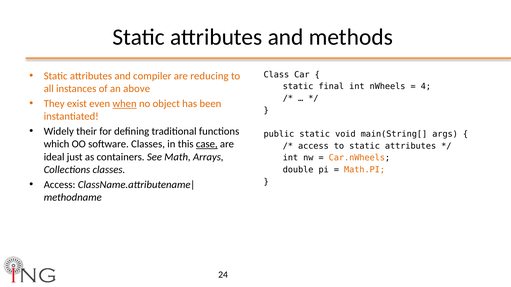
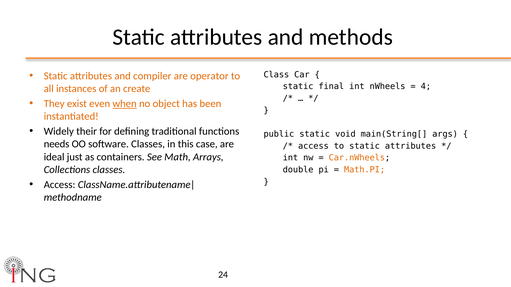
reducing: reducing -> operator (209, 76)
above: above -> create (137, 89)
which: which -> needs (57, 144)
case underline: present -> none (207, 144)
